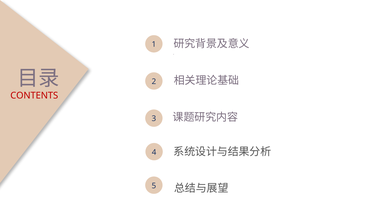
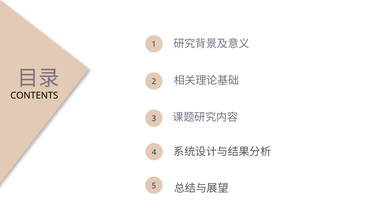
CONTENTS colour: red -> black (34, 95)
